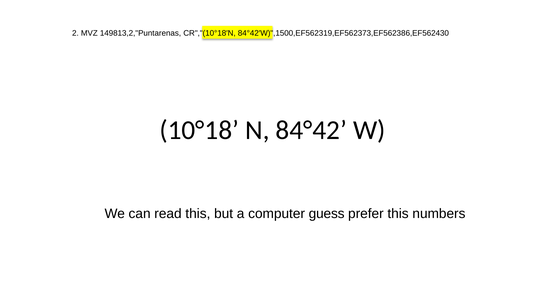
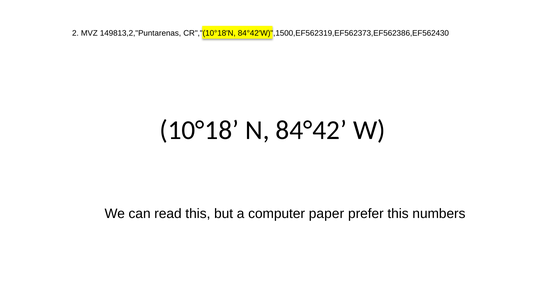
guess: guess -> paper (326, 213)
